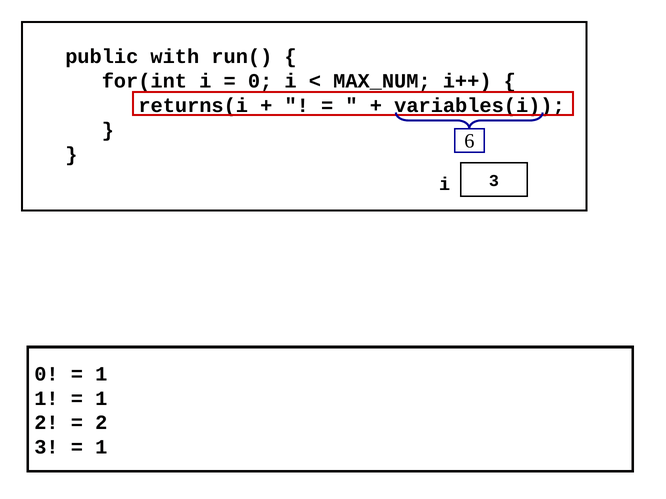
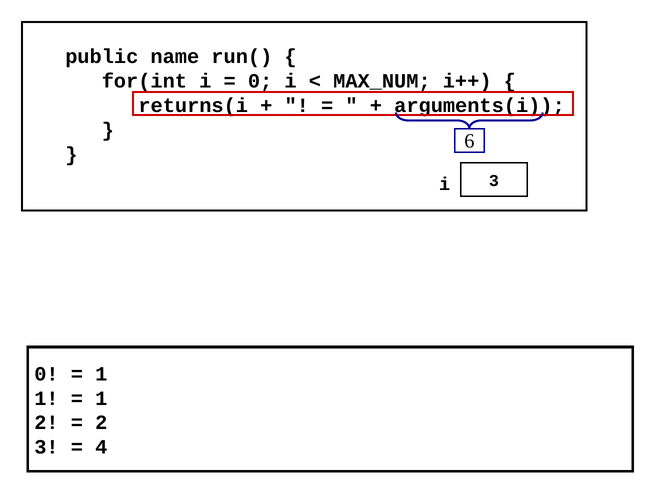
with: with -> name (175, 57)
variables(i: variables(i -> arguments(i (479, 106)
1: 1 -> 4 (101, 448)
